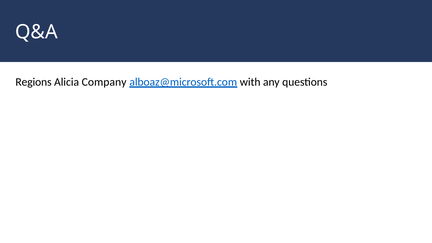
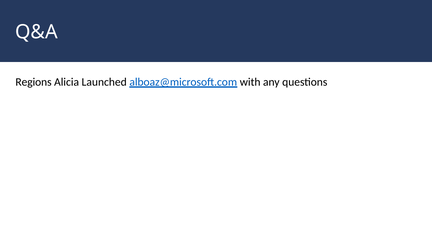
Company: Company -> Launched (104, 82)
